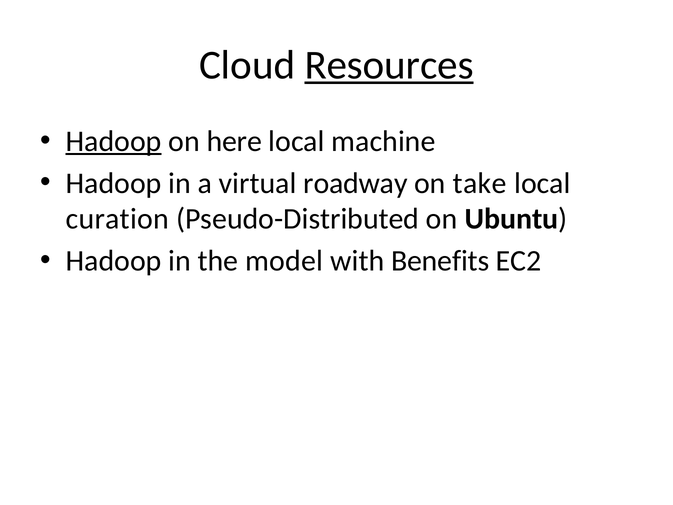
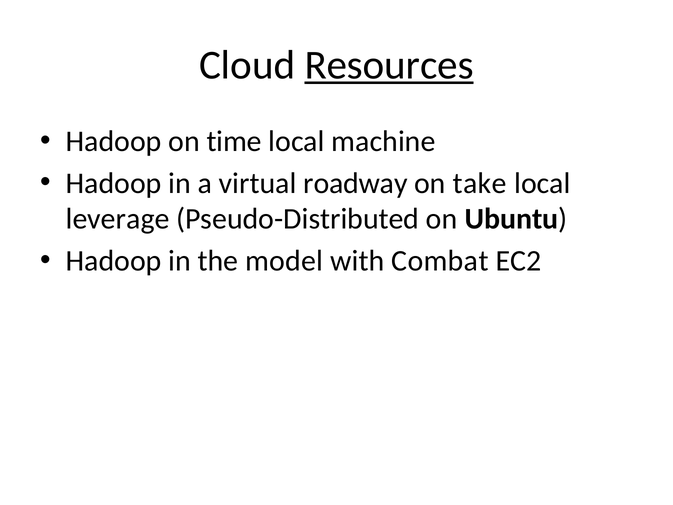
Hadoop underline: present -> none (114, 141)
here: here -> time (234, 141)
curation: curation -> leverage (118, 219)
Benefits: Benefits -> Combat (440, 261)
